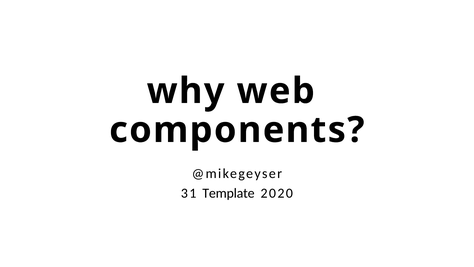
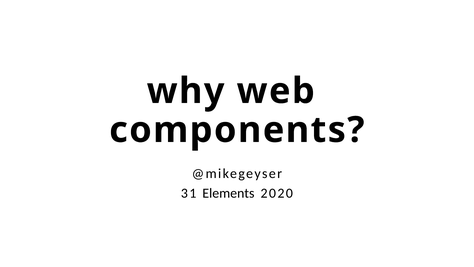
Template: Template -> Elements (228, 193)
